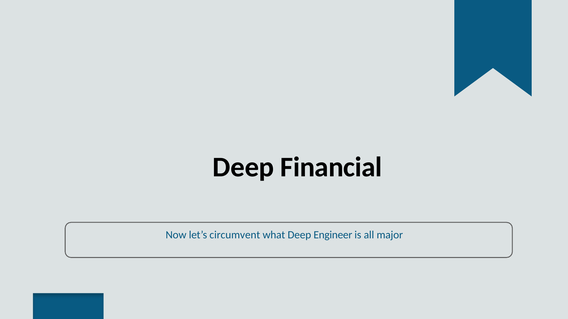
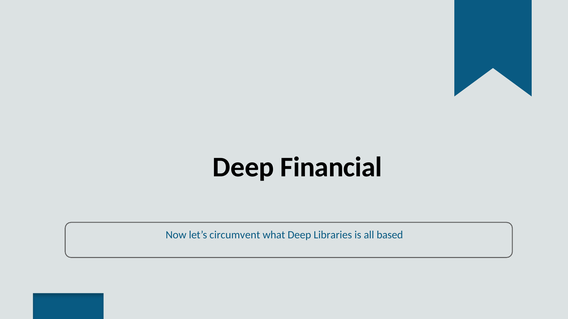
Engineer: Engineer -> Libraries (333, 235)
major: major -> based (390, 235)
